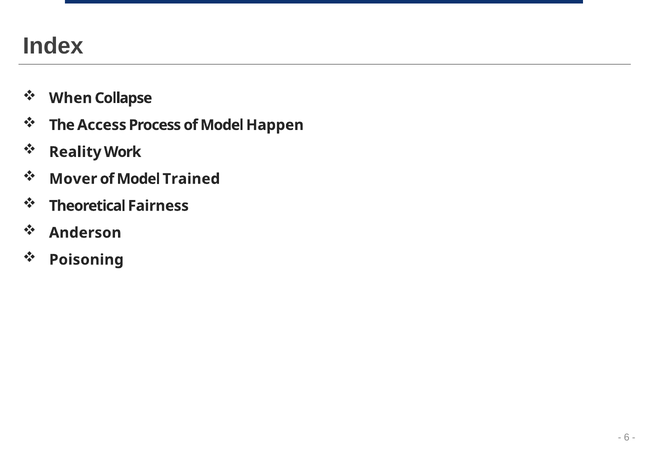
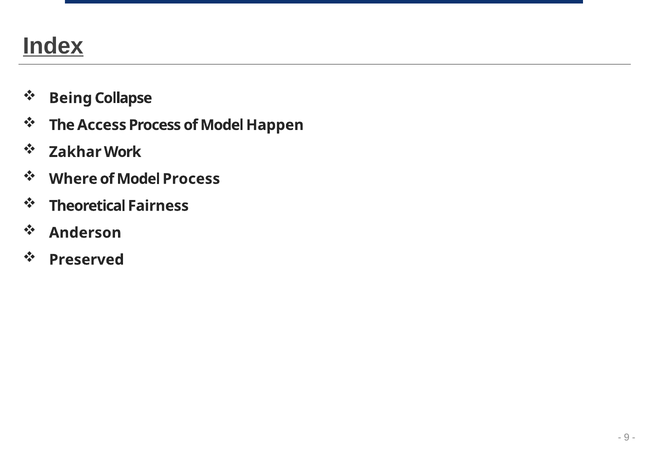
Index underline: none -> present (53, 46)
When: When -> Being (71, 98)
Reality: Reality -> Zakhar (75, 152)
Mover: Mover -> Where (73, 179)
Model Trained: Trained -> Process (191, 179)
Poisoning: Poisoning -> Preserved (86, 259)
6: 6 -> 9 (627, 437)
